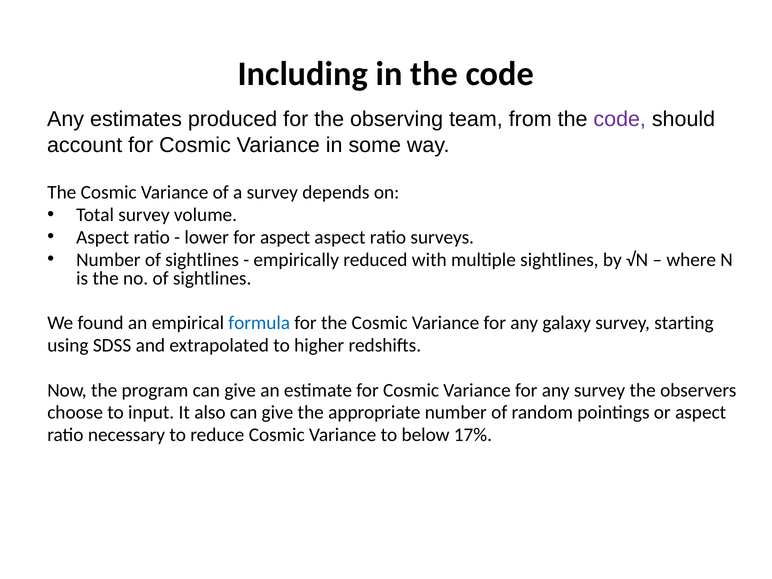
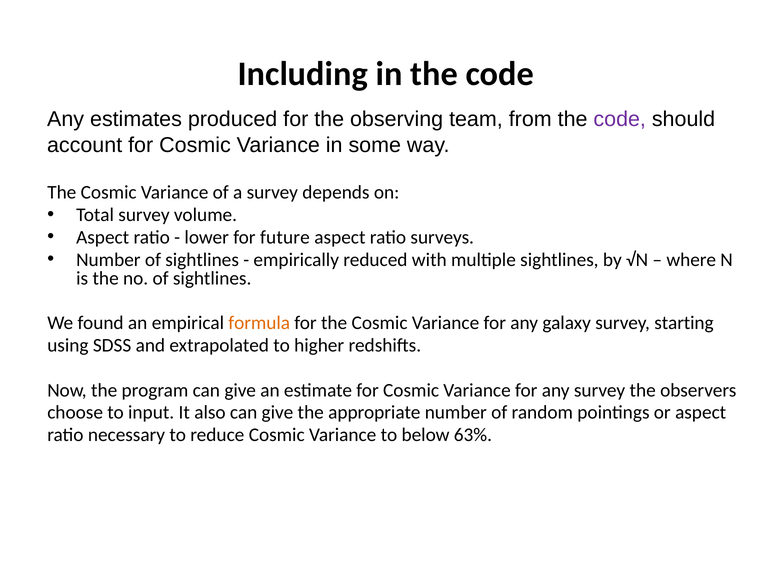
for aspect: aspect -> future (285, 237)
formula colour: blue -> orange (259, 323)
17%: 17% -> 63% (473, 435)
